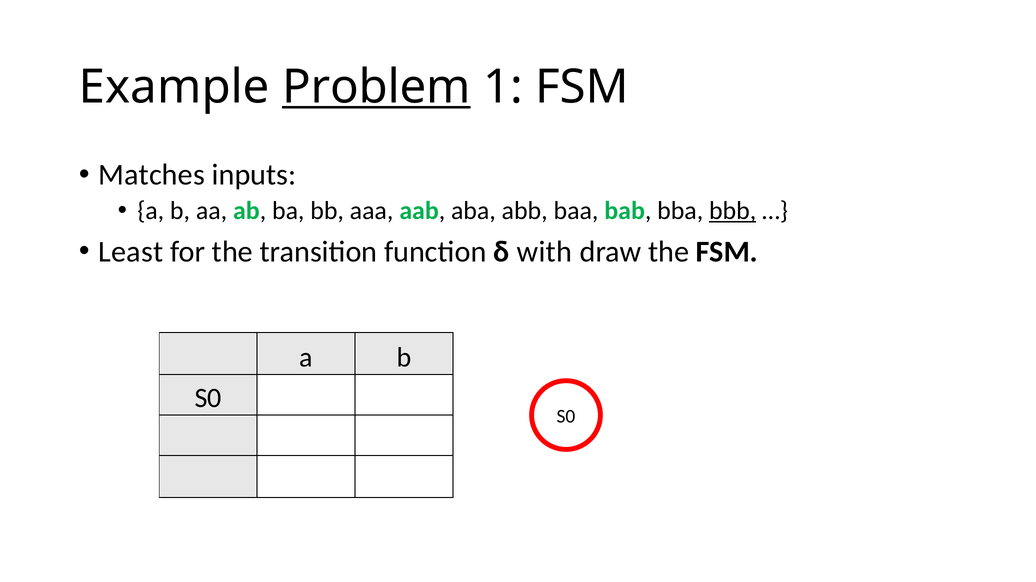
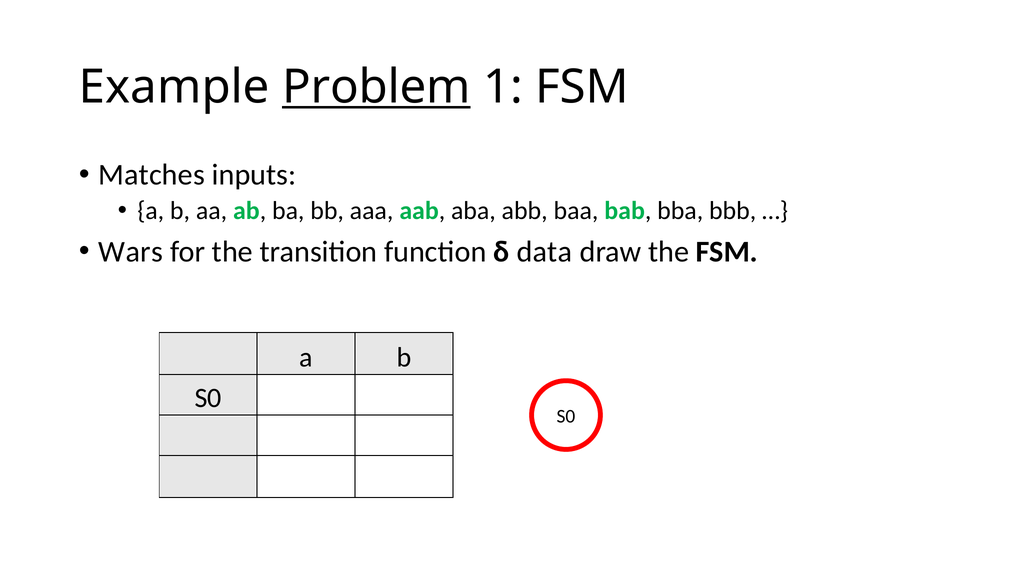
bbb underline: present -> none (733, 211)
Least: Least -> Wars (131, 252)
with: with -> data (544, 252)
